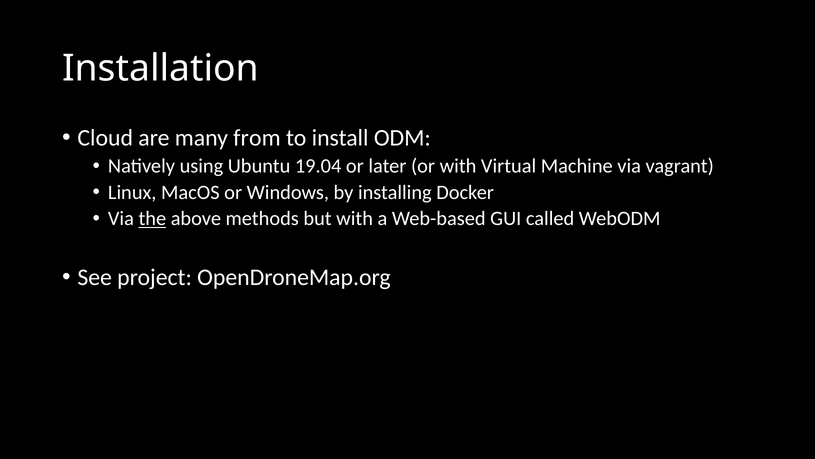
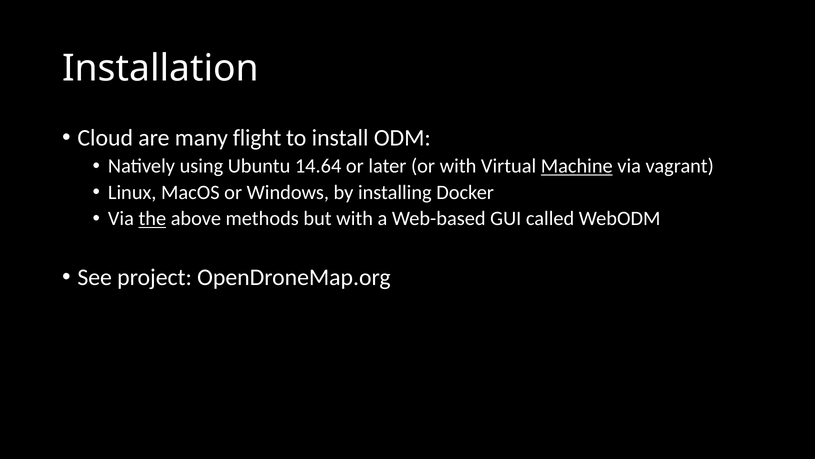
from: from -> flight (257, 138)
19.04: 19.04 -> 14.64 (318, 166)
Machine underline: none -> present (577, 166)
